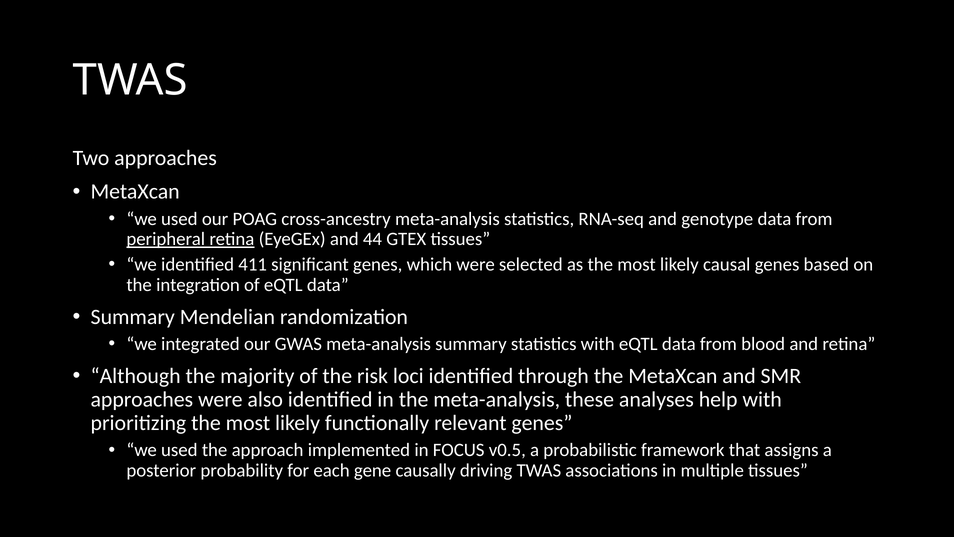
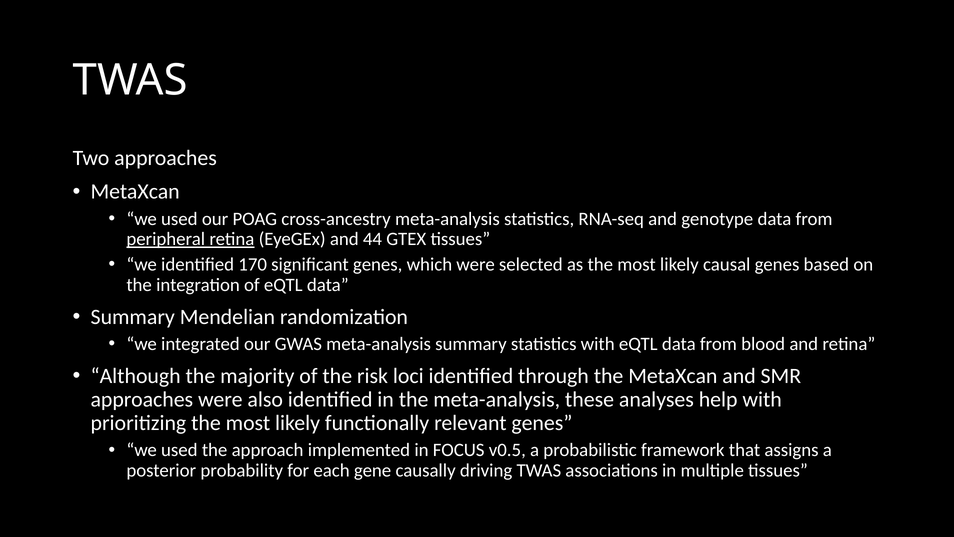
411: 411 -> 170 (253, 264)
